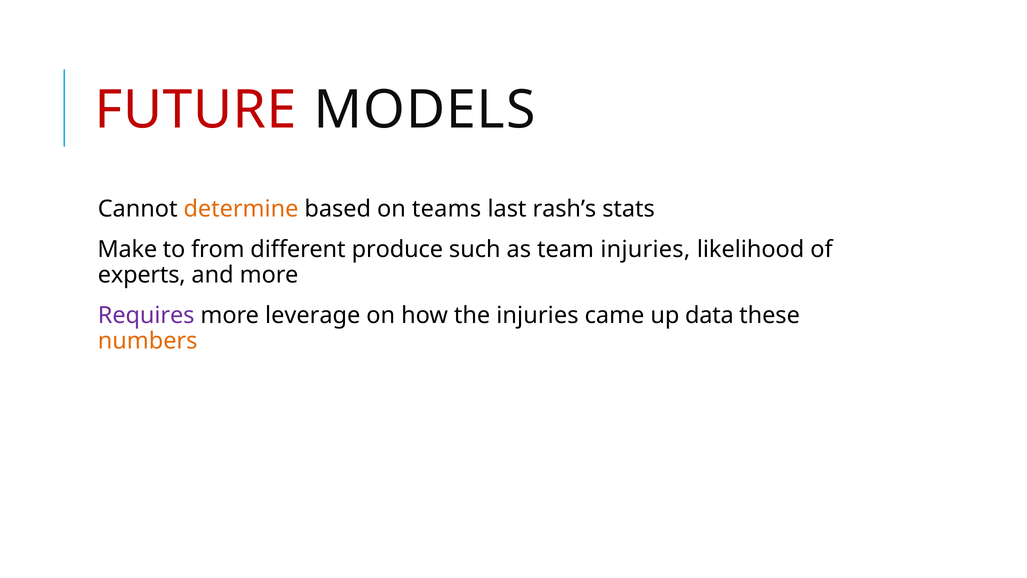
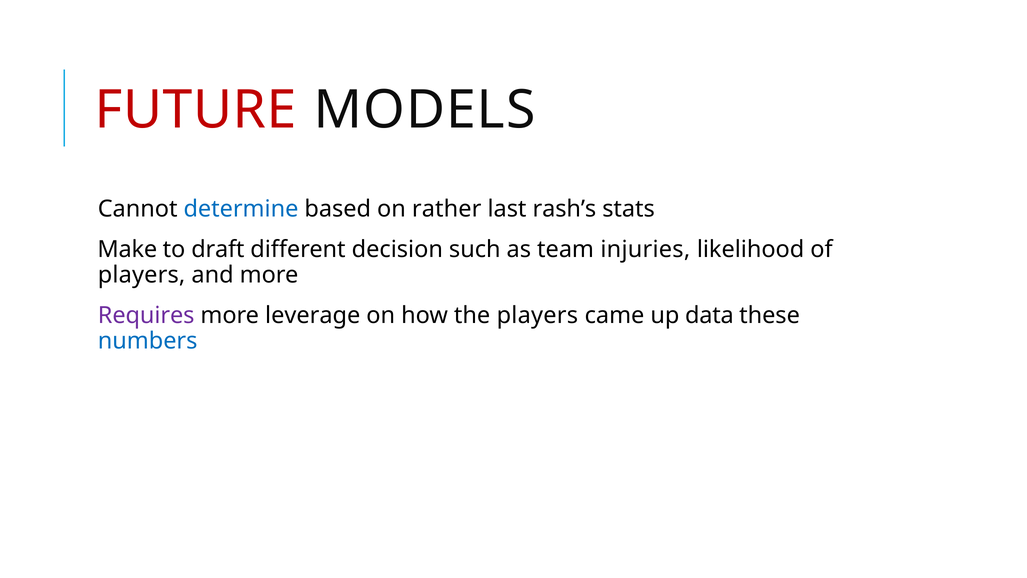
determine colour: orange -> blue (241, 209)
teams: teams -> rather (447, 209)
from: from -> draft (218, 249)
produce: produce -> decision (397, 249)
experts: experts -> players (142, 275)
the injuries: injuries -> players (537, 315)
numbers colour: orange -> blue (148, 341)
